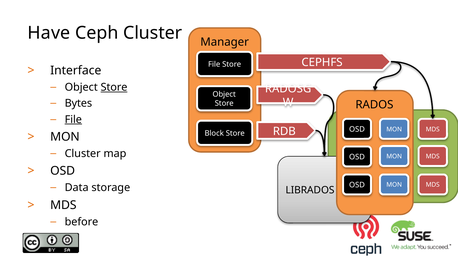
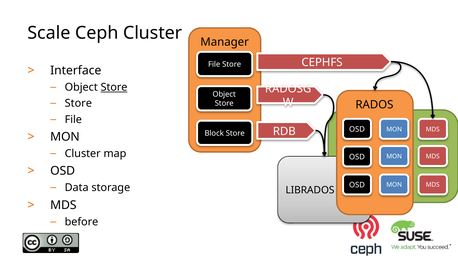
Have: Have -> Scale (49, 33)
Bytes: Bytes -> Store (78, 103)
File underline: present -> none (73, 119)
